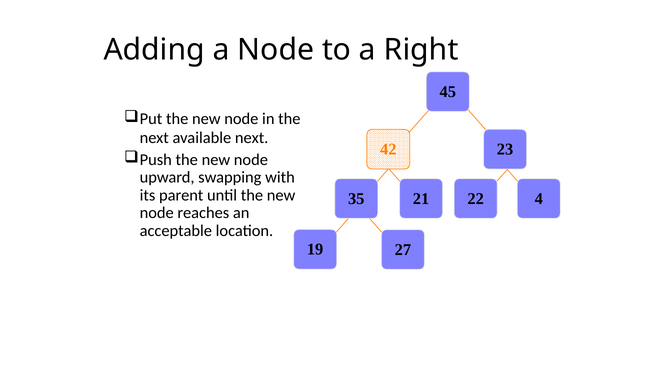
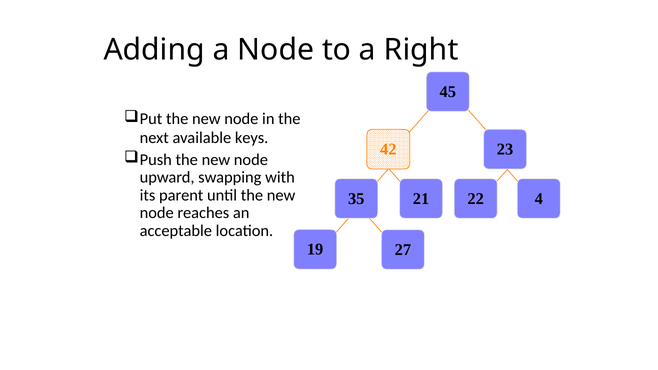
available next: next -> keys (252, 138)
